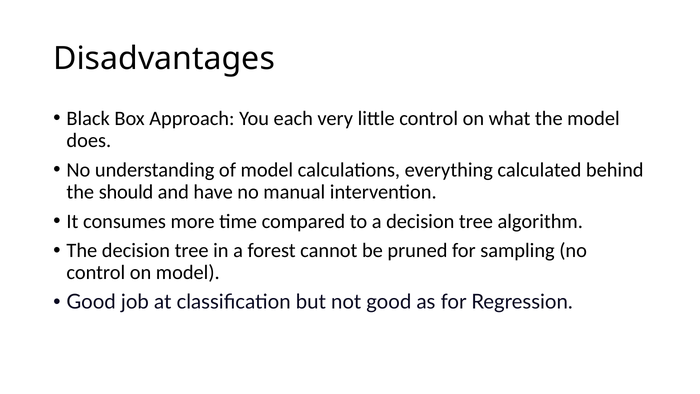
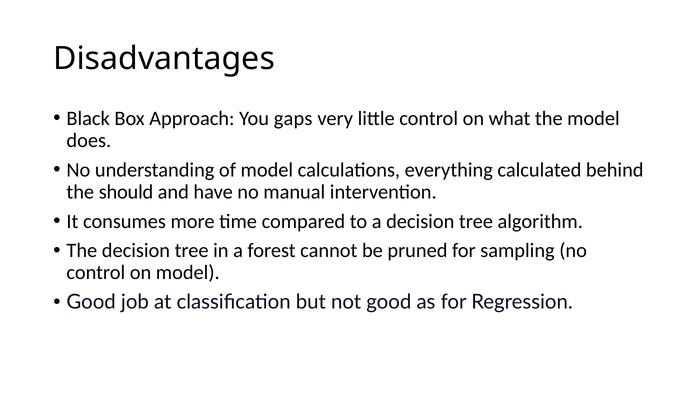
each: each -> gaps (293, 118)
